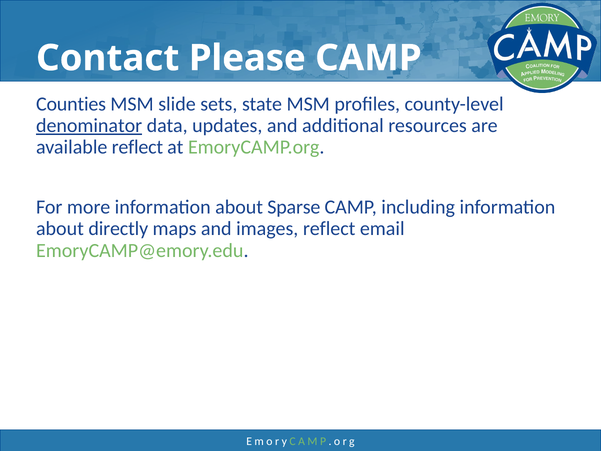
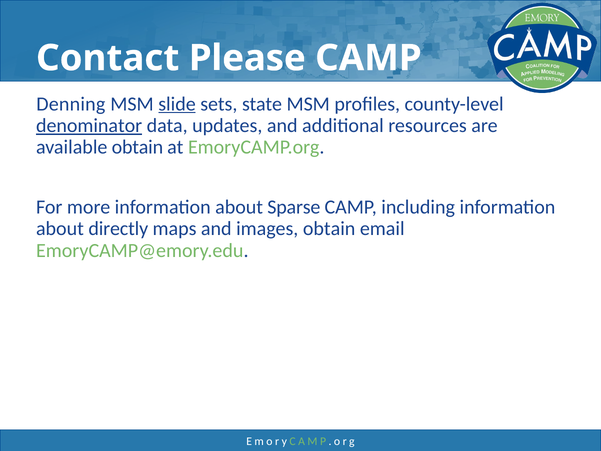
Counties: Counties -> Denning (71, 104)
slide underline: none -> present (177, 104)
available reflect: reflect -> obtain (137, 147)
images reflect: reflect -> obtain (329, 229)
